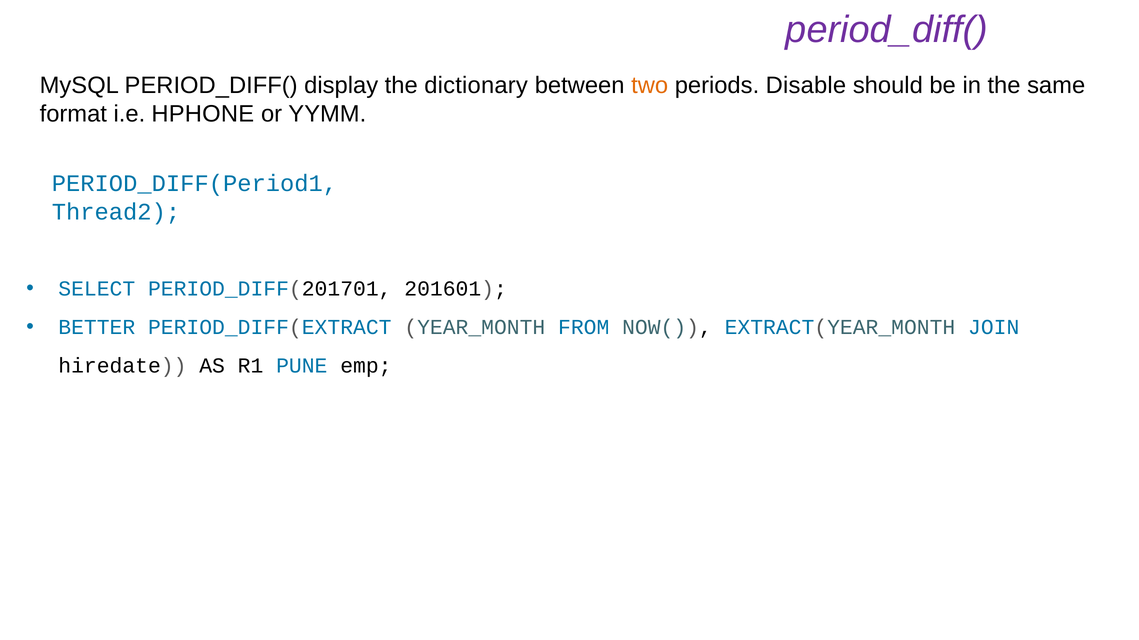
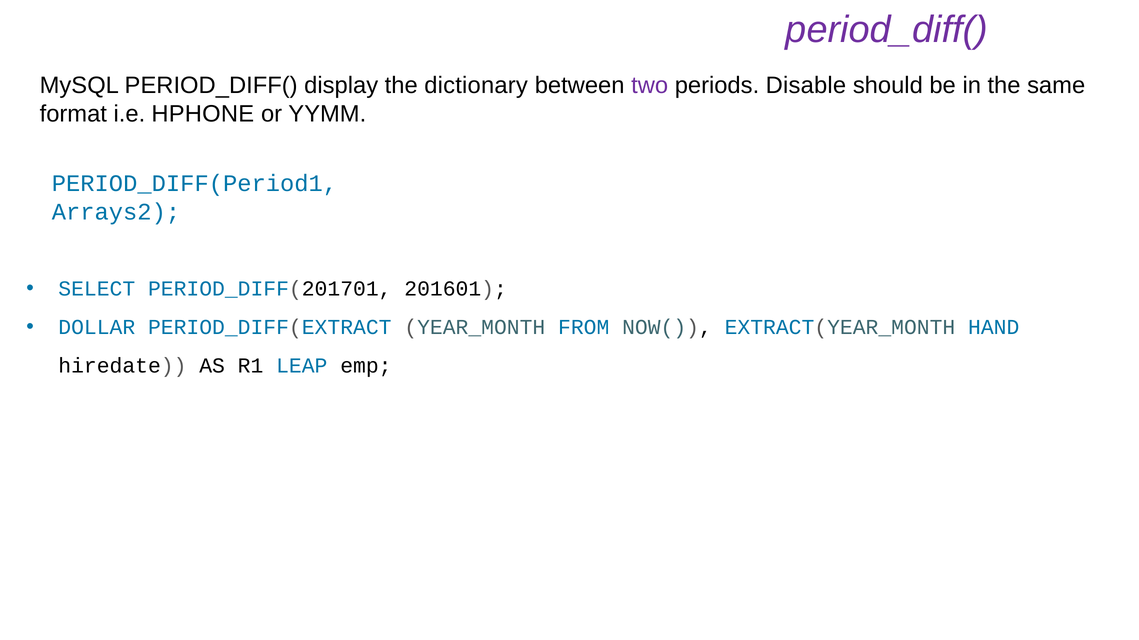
two colour: orange -> purple (650, 86)
Thread2: Thread2 -> Arrays2 (116, 212)
BETTER: BETTER -> DOLLAR (97, 328)
JOIN: JOIN -> HAND (994, 328)
PUNE: PUNE -> LEAP (302, 366)
